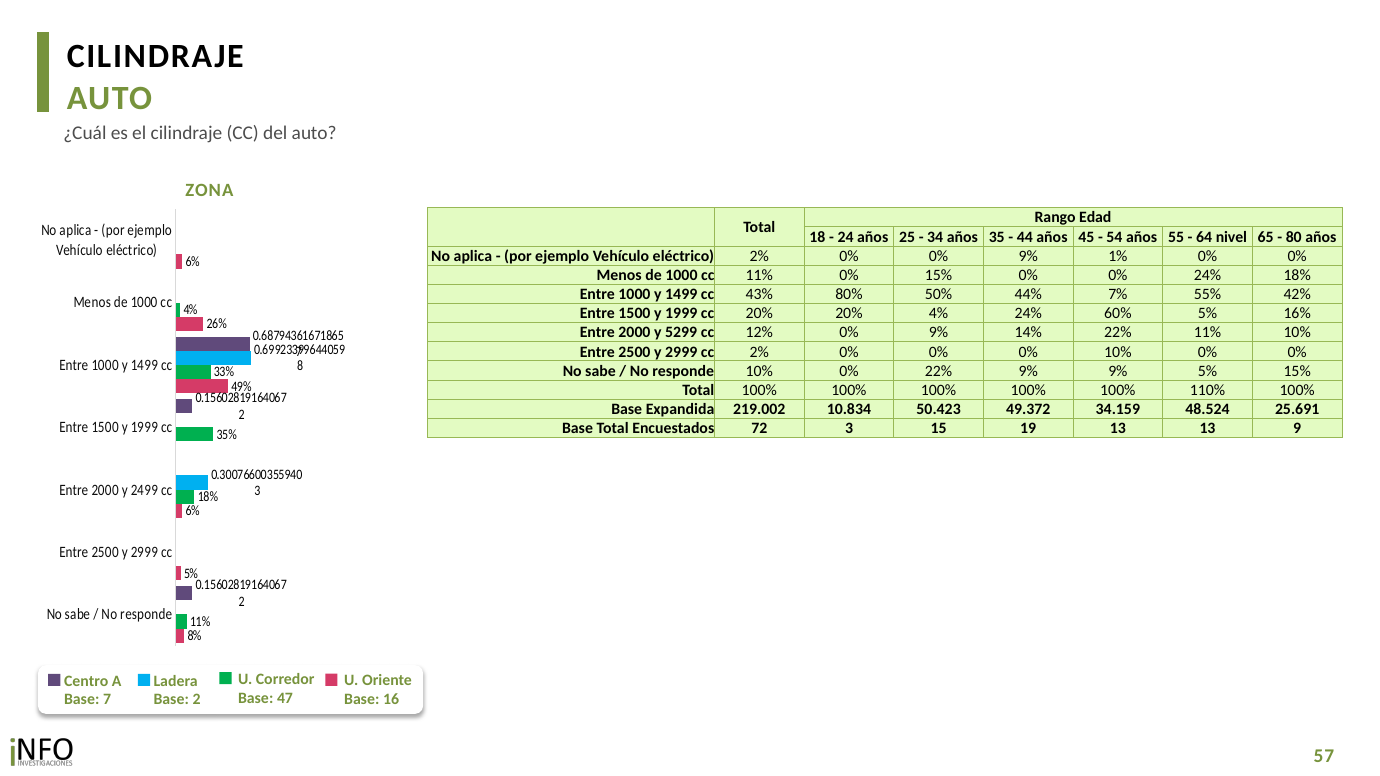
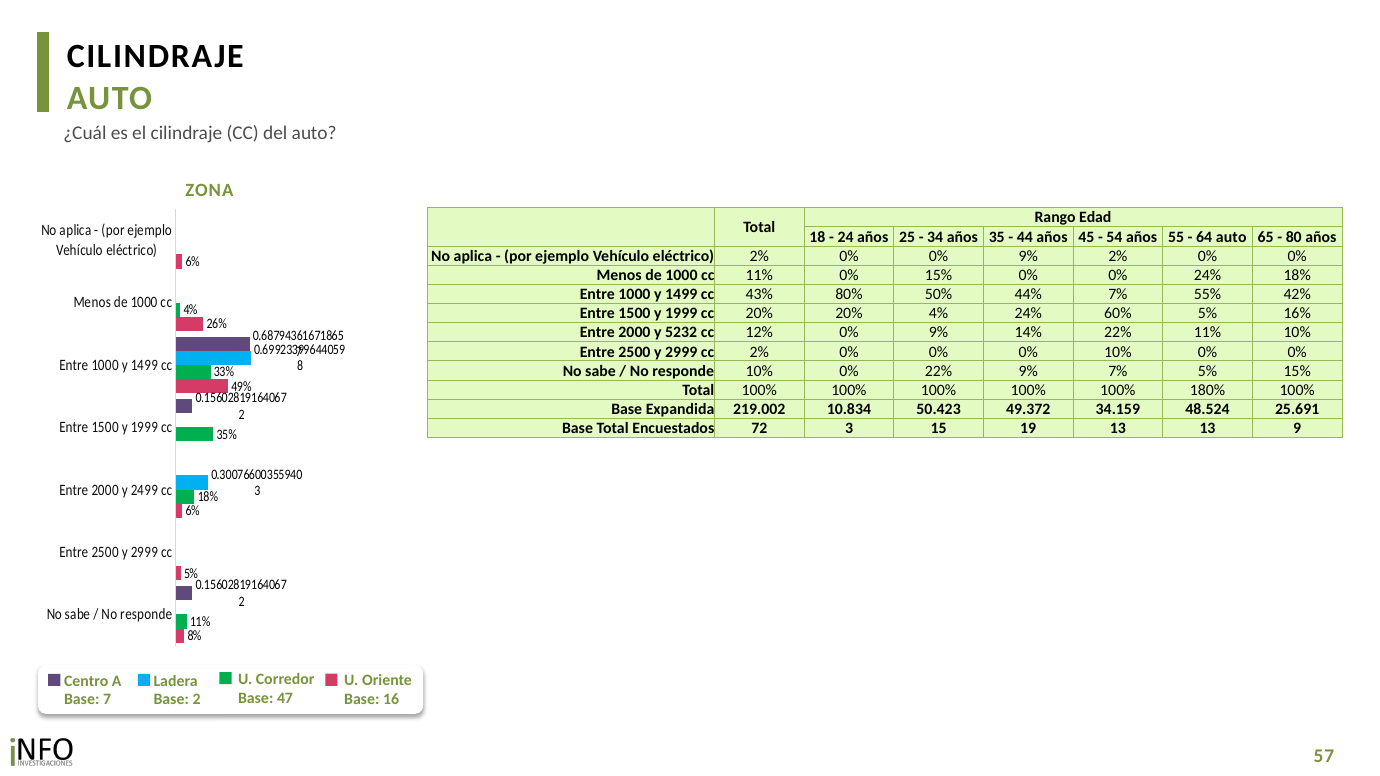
64 nivel: nivel -> auto (1231, 237)
9% 1%: 1% -> 2% (1118, 256)
5299: 5299 -> 5232 (681, 333)
9% 9%: 9% -> 7% (1118, 371)
110%: 110% -> 180% (1207, 390)
